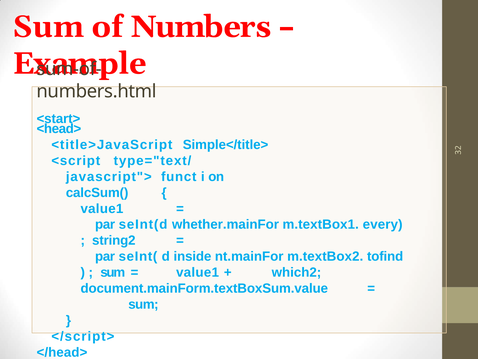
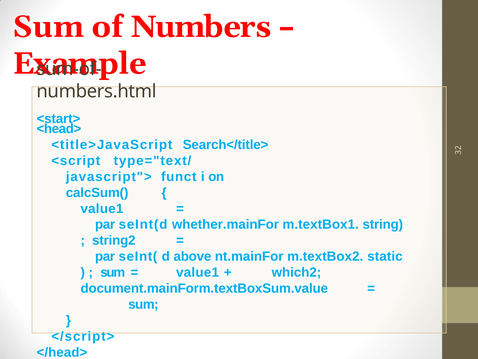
Simple</title>: Simple</title> -> Search</title> (226, 145)
every: every -> string (383, 224)
inside: inside -> above (192, 256)
tofind: tofind -> static (385, 256)
